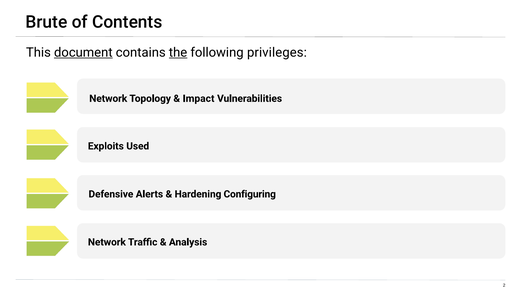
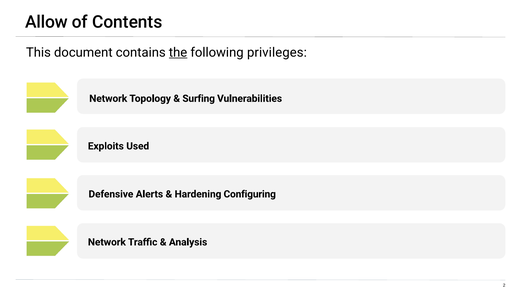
Brute: Brute -> Allow (46, 22)
document underline: present -> none (83, 52)
Impact: Impact -> Surfing (199, 99)
